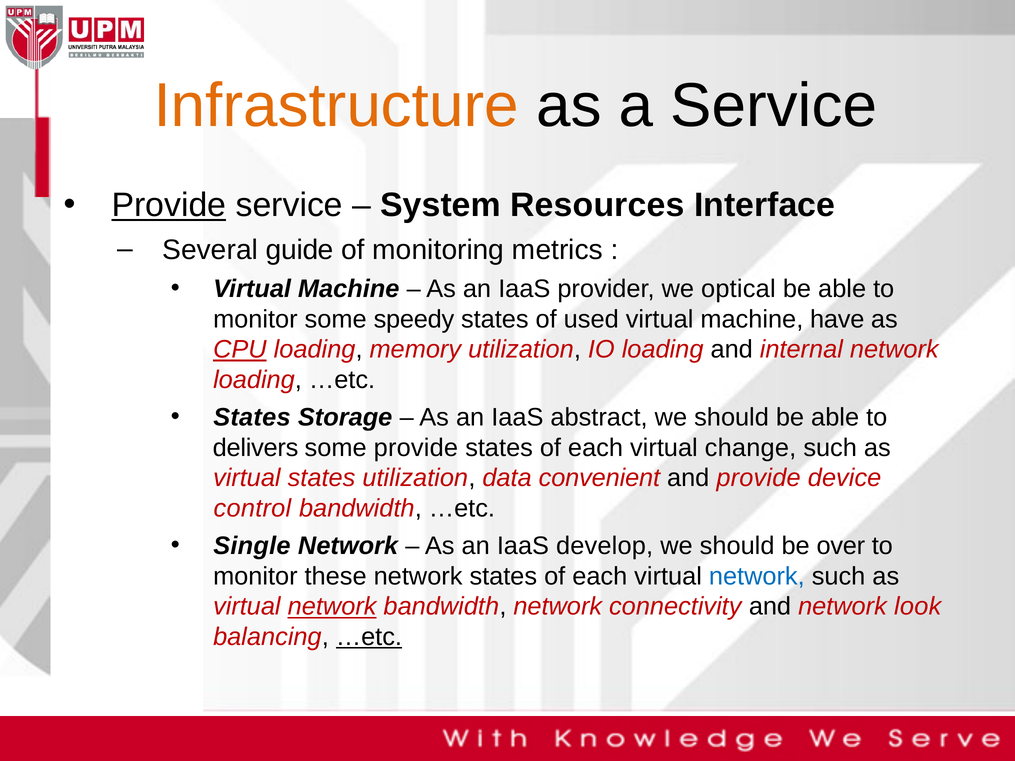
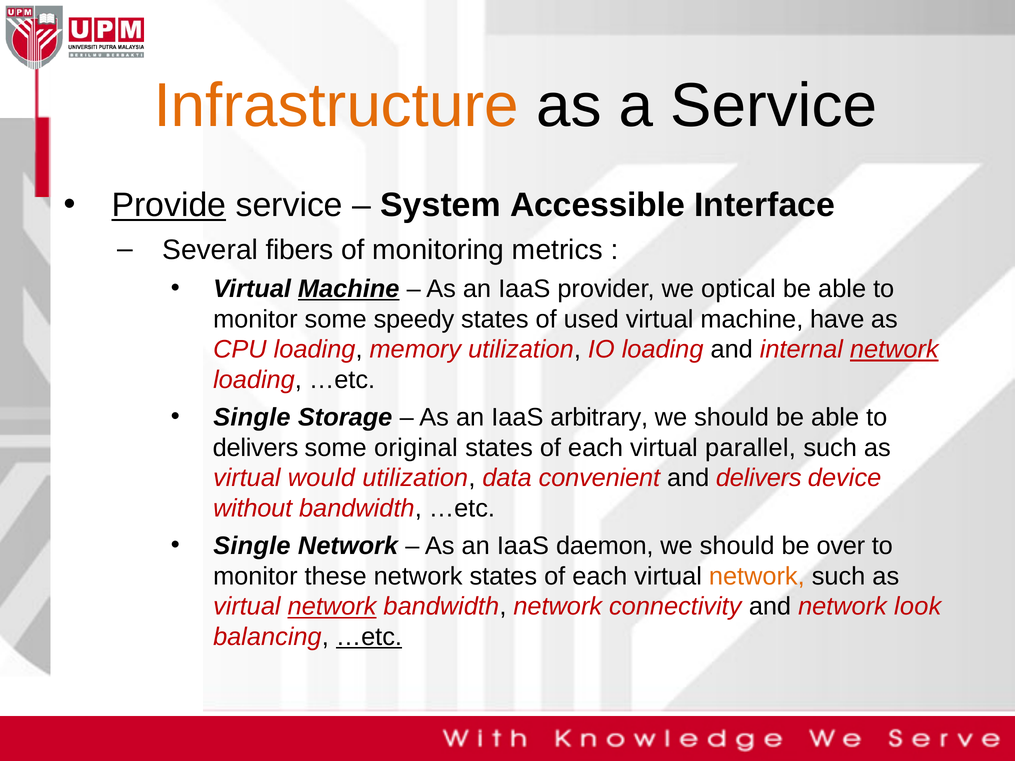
Resources: Resources -> Accessible (597, 205)
guide: guide -> fibers (300, 250)
Machine underline: none -> present (349, 289)
CPU underline: present -> none (240, 350)
network underline: none -> present (894, 350)
States: States -> Single (252, 417)
abstract: abstract -> arbitrary (599, 417)
some provide: provide -> original (416, 448)
change: change -> parallel (750, 448)
virtual states: states -> would (321, 478)
and provide: provide -> delivers (759, 478)
control: control -> without (253, 509)
develop: develop -> daemon (605, 546)
network colour: blue -> orange (757, 576)
